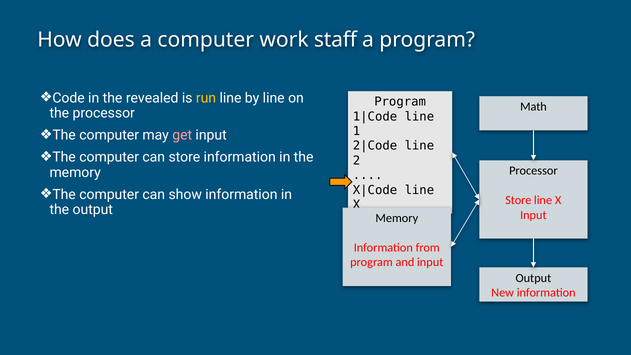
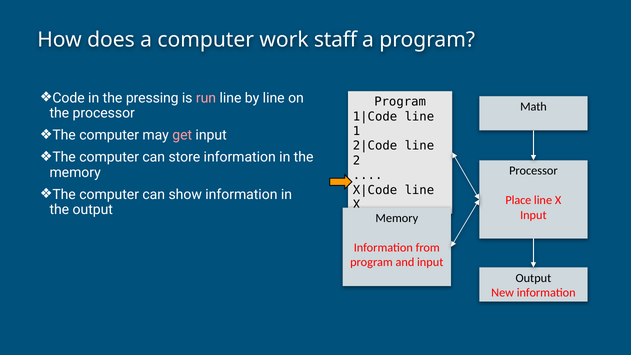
revealed: revealed -> pressing (152, 98)
run colour: yellow -> pink (206, 98)
Store: Store -> Place (518, 200)
